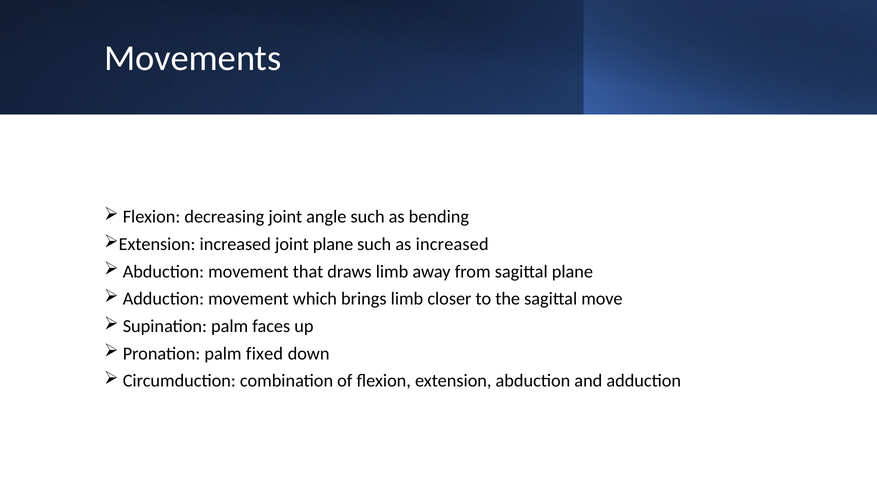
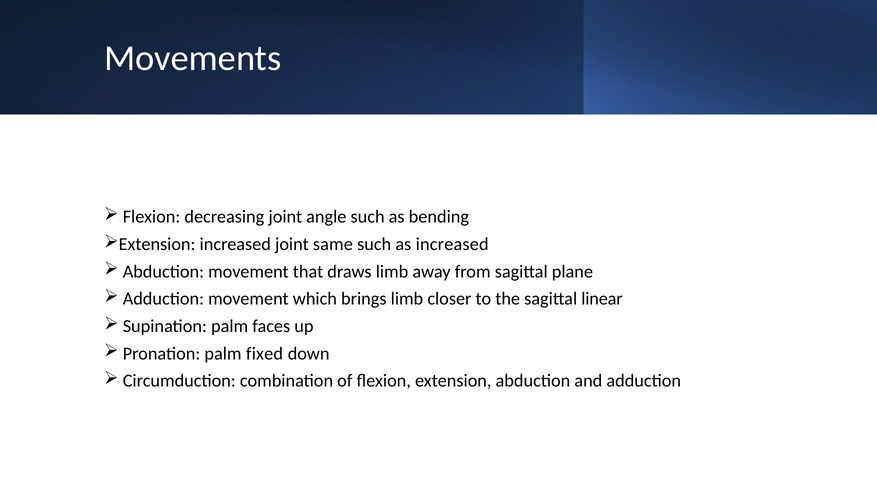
joint plane: plane -> same (333, 244)
move: move -> linear (602, 299)
